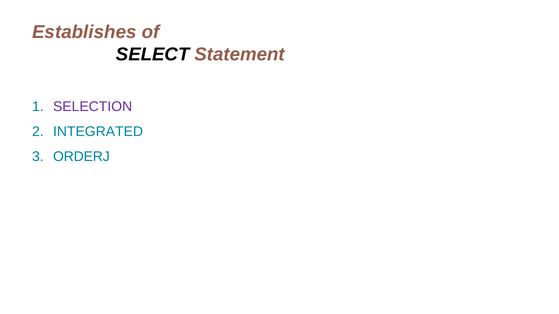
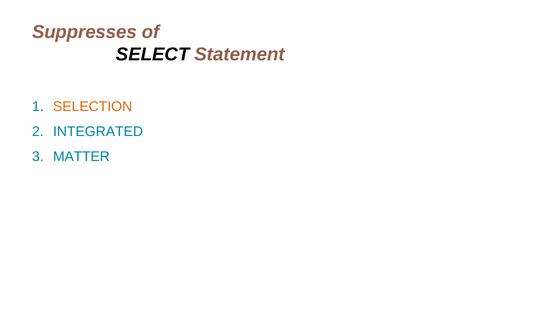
Establishes: Establishes -> Suppresses (84, 32)
SELECTION colour: purple -> orange (93, 107)
ORDERJ: ORDERJ -> MATTER (81, 157)
